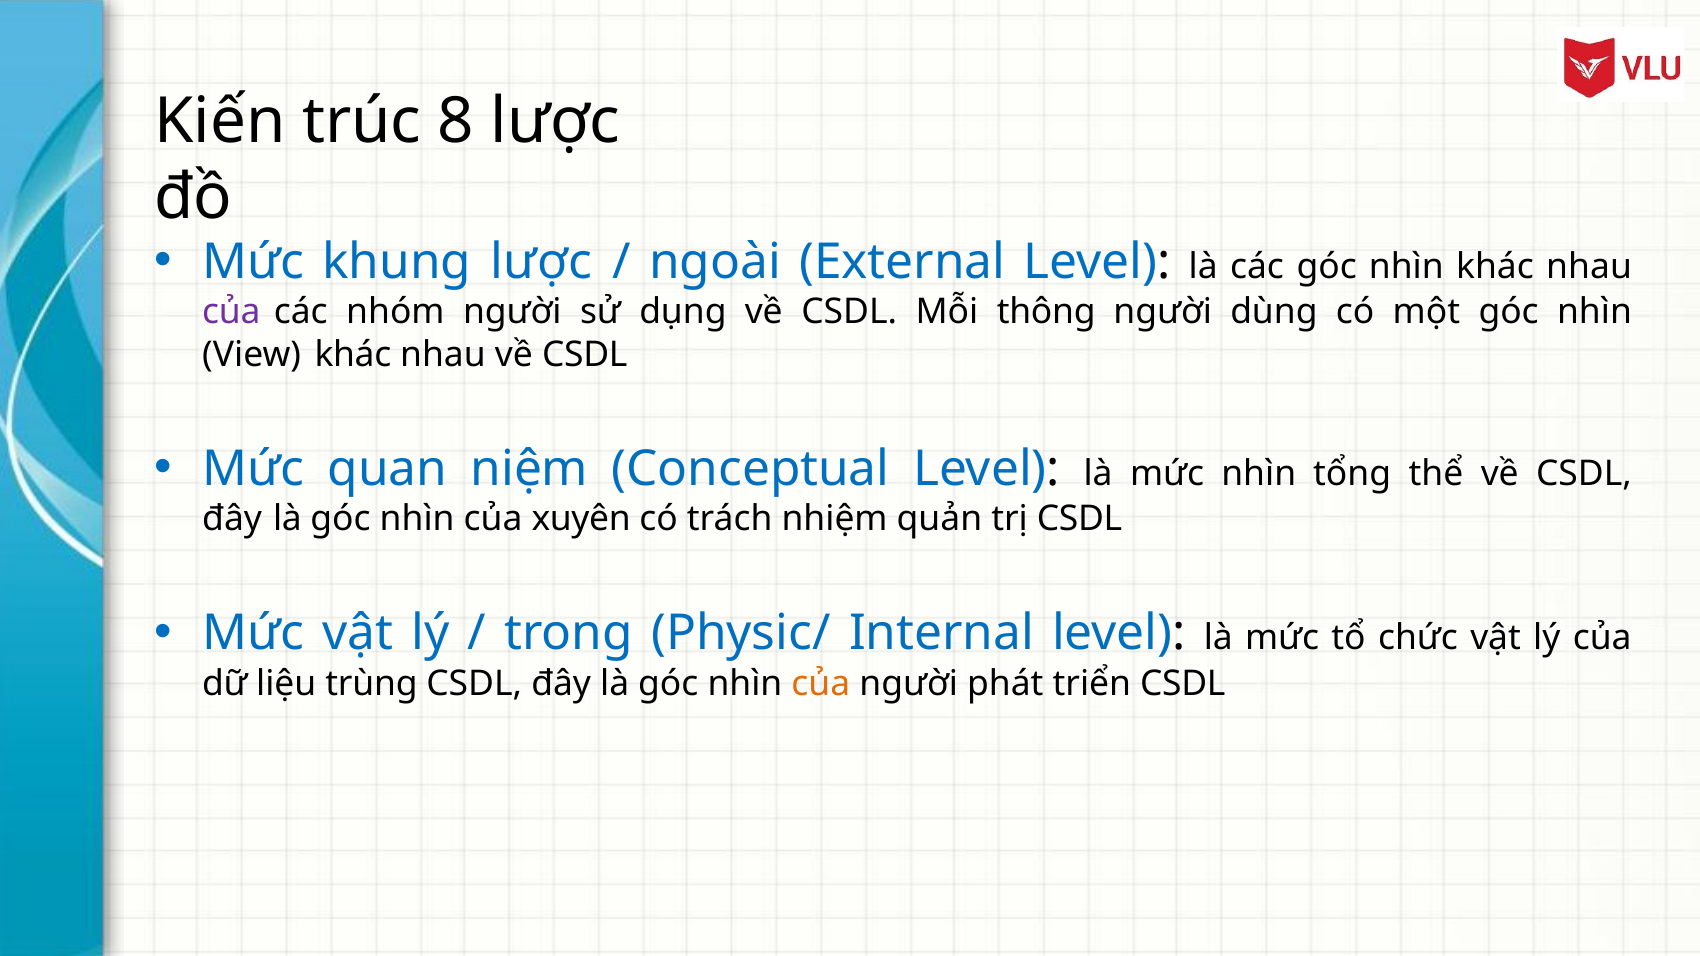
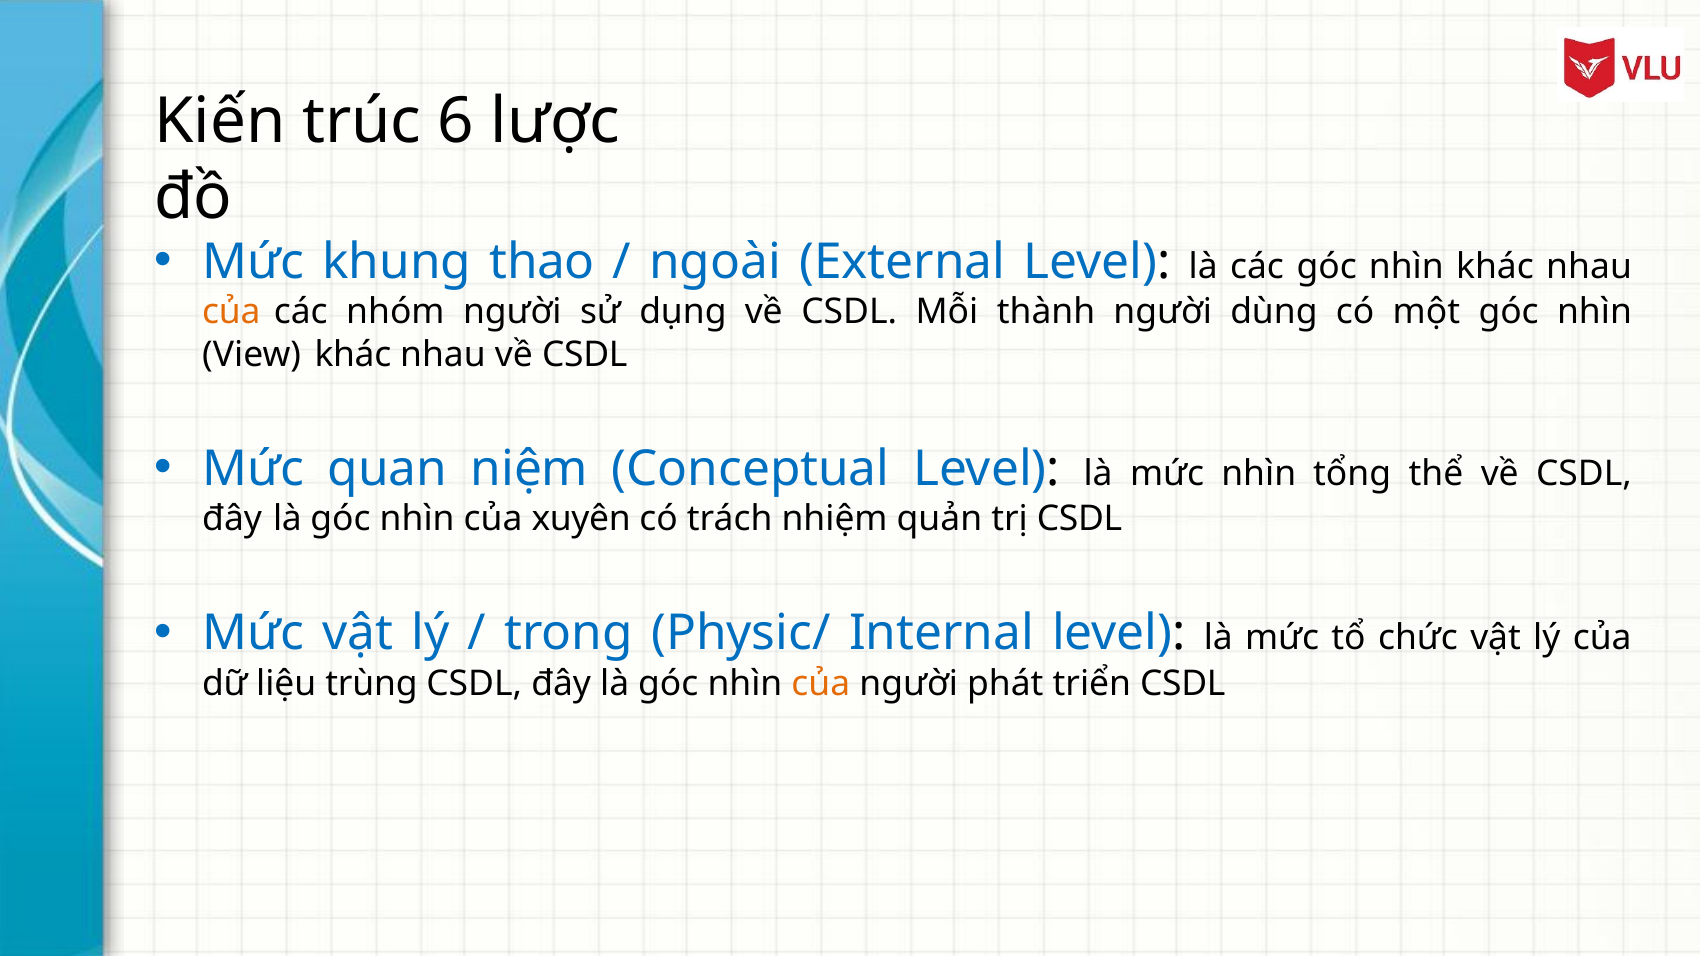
8: 8 -> 6 (456, 121)
khung lược: lược -> thao (542, 262)
của colour: purple -> orange (231, 312)
thông: thông -> thành (1046, 312)
